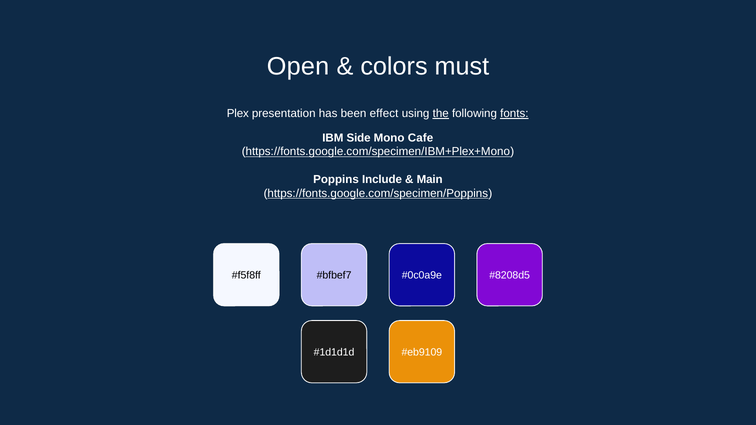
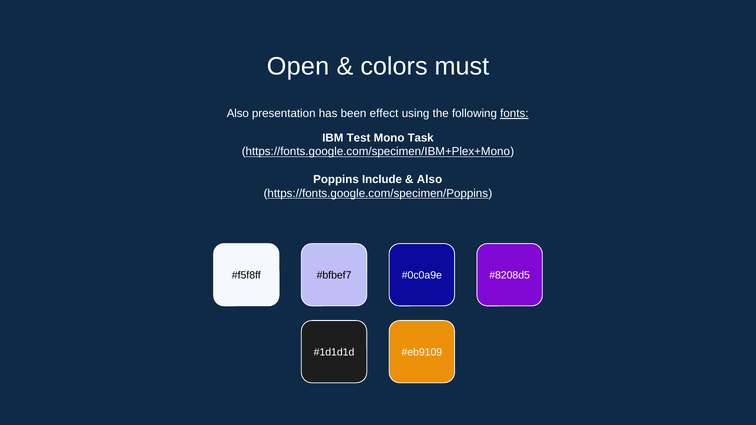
Plex: Plex -> Also (238, 114)
the underline: present -> none (441, 114)
Side: Side -> Test (359, 138)
Cafe: Cafe -> Task (421, 138)
Main: Main -> Also (430, 180)
